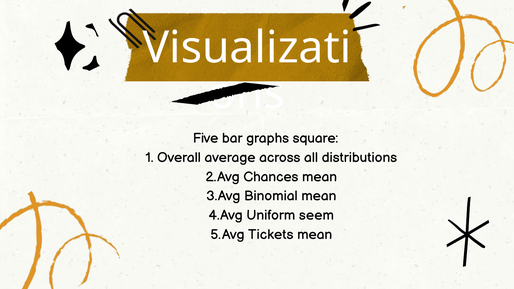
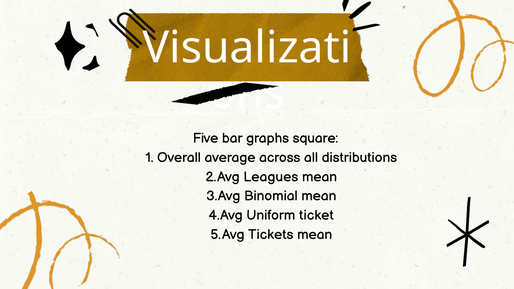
Chances: Chances -> Leagues (271, 177)
seem: seem -> ticket (316, 215)
